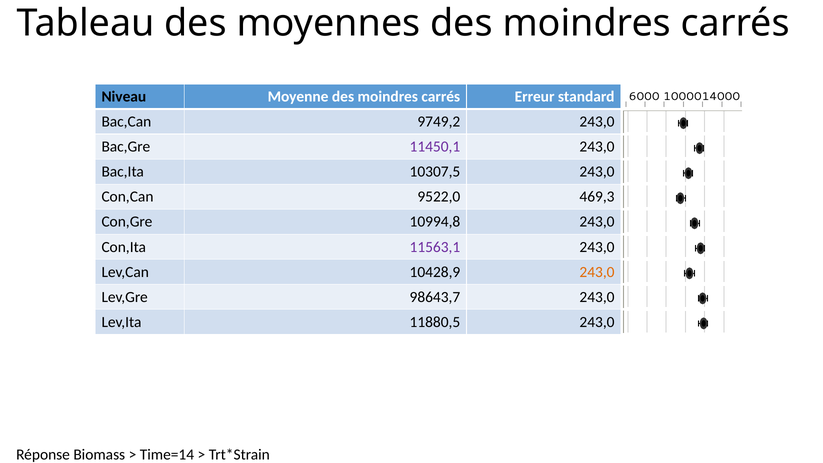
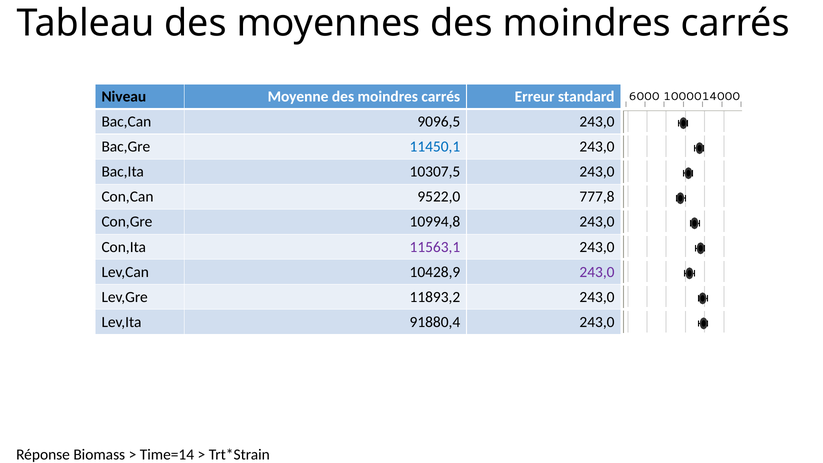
9749,2: 9749,2 -> 9096,5 (439, 122)
11450,1 colour: purple -> blue (435, 147)
469,3: 469,3 -> 777,8 (597, 197)
243,0 colour: orange -> purple (597, 272)
98643,7: 98643,7 -> 11893,2 (435, 297)
11880,5: 11880,5 -> 91880,4 (435, 322)
